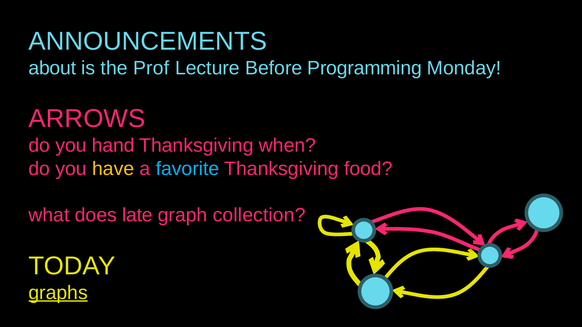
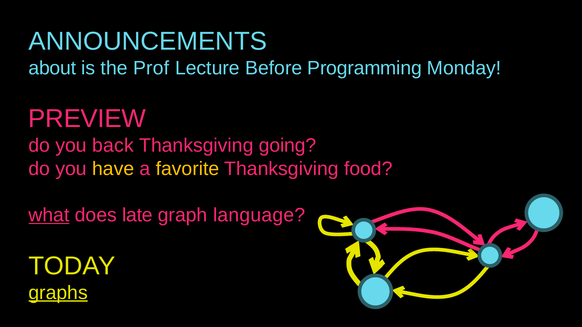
ARROWS: ARROWS -> PREVIEW (87, 119)
hand: hand -> back (113, 146)
when: when -> going (288, 146)
favorite colour: light blue -> yellow (188, 169)
what underline: none -> present (49, 215)
collection: collection -> language (259, 215)
